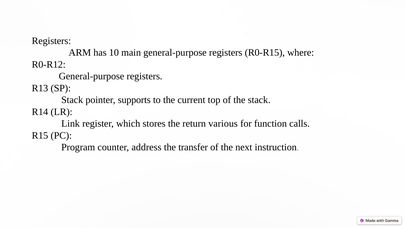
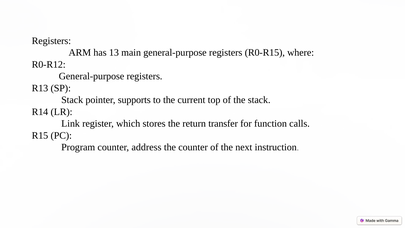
10: 10 -> 13 (114, 53)
various: various -> transfer (223, 124)
the transfer: transfer -> counter (193, 147)
